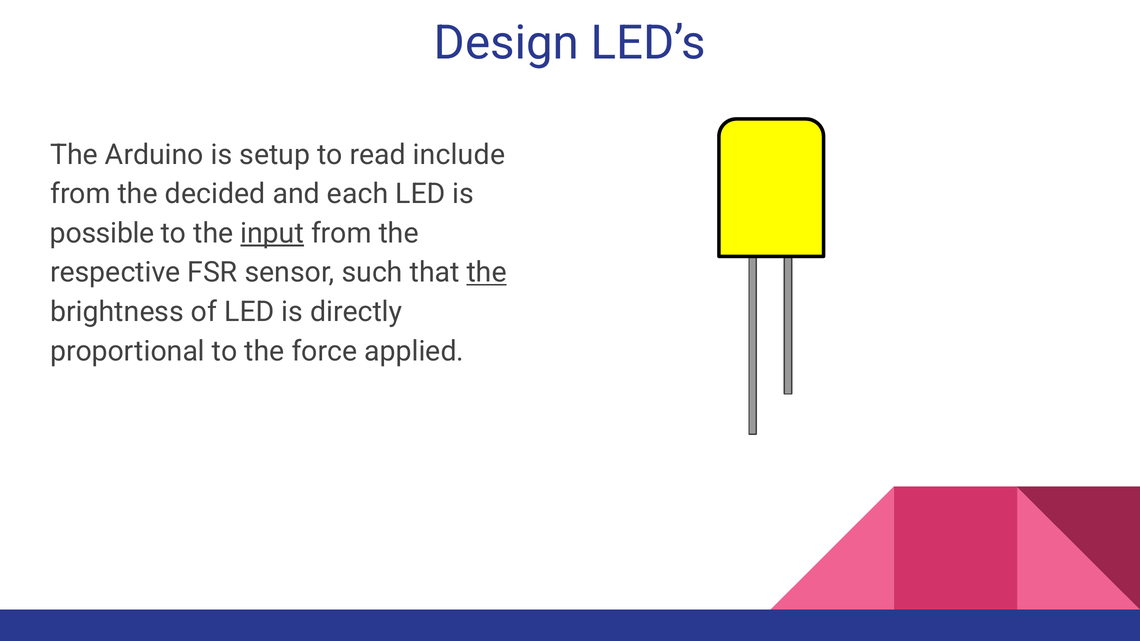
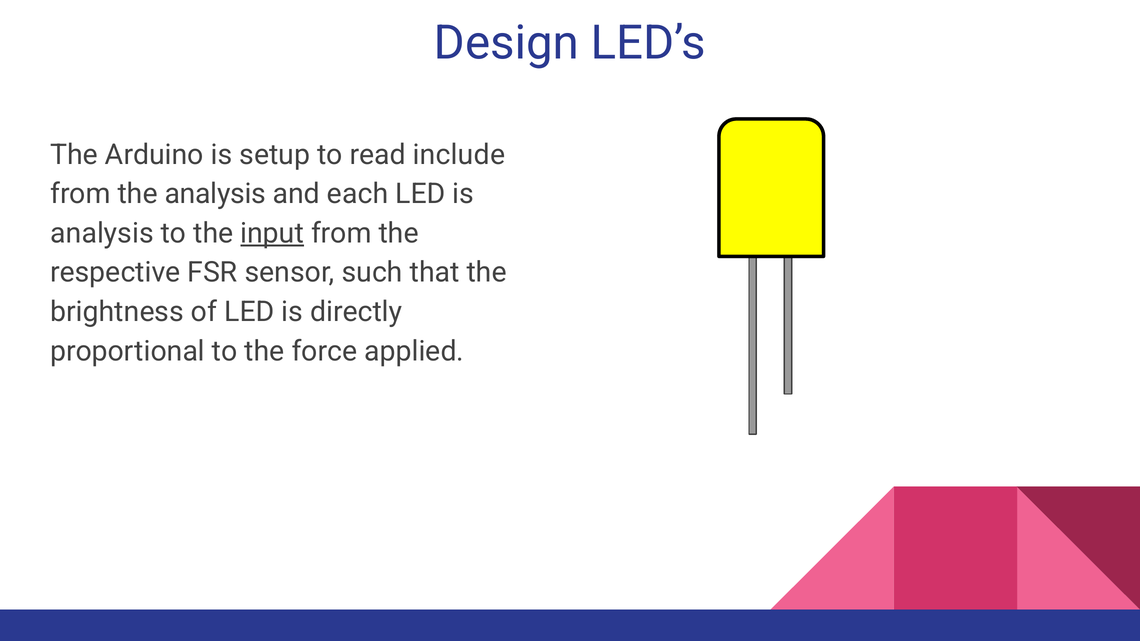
the decided: decided -> analysis (215, 194)
possible: possible -> analysis (102, 233)
the underline: present -> none (487, 273)
